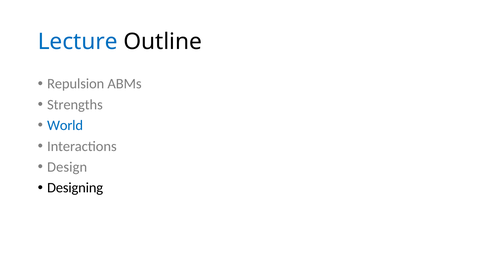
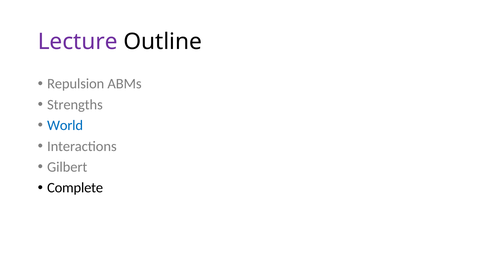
Lecture colour: blue -> purple (78, 42)
Design: Design -> Gilbert (67, 167)
Designing: Designing -> Complete (75, 188)
